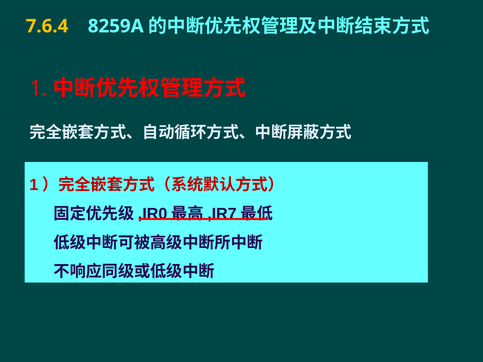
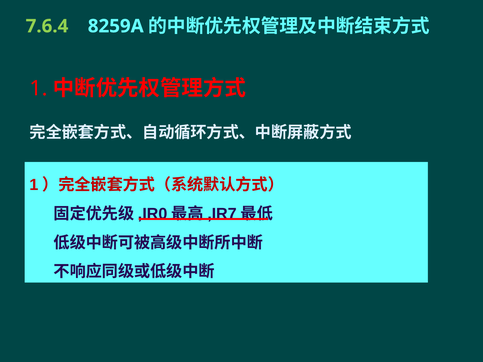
7.6.4 colour: yellow -> light green (47, 26)
